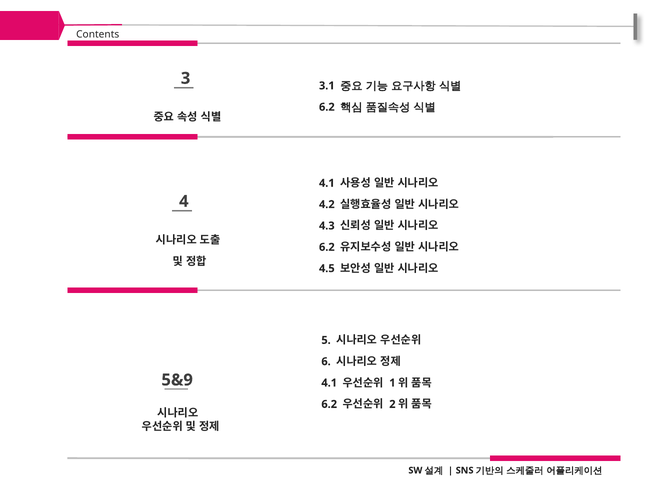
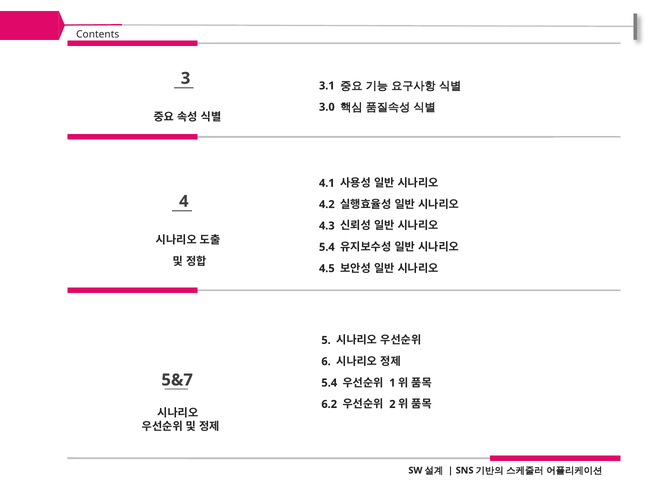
6.2: 6.2 -> 3.0 (327, 107)
6.2: 6.2 -> 5.4 (327, 247)
5&9: 5&9 -> 5&7 (177, 380)
4.1: 4.1 -> 5.4 (329, 383)
